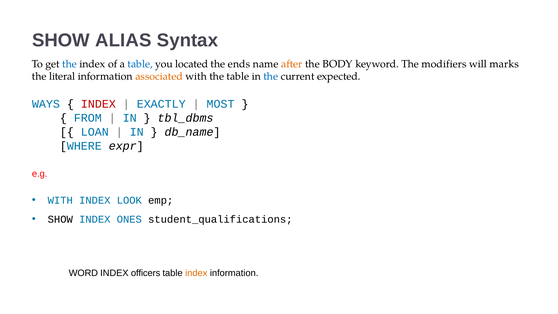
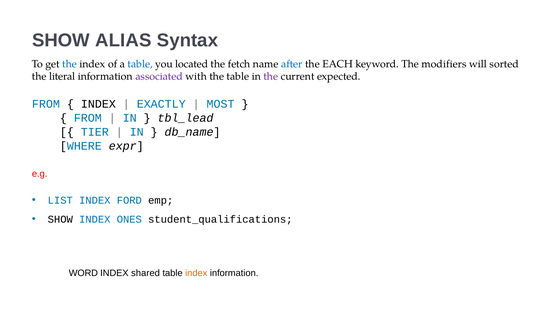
ends: ends -> fetch (239, 64)
after colour: orange -> blue (292, 64)
BODY: BODY -> EACH (338, 64)
marks: marks -> sorted (504, 64)
associated colour: orange -> purple (159, 76)
the colour: blue -> purple (271, 76)
WAYS: WAYS -> FROM (46, 104)
INDEX colour: red -> black (98, 104)
tbl_dbms: tbl_dbms -> tbl_lead (186, 118)
LOAN: LOAN -> TIER (95, 132)
WITH: WITH -> LIST (60, 200)
LOOK: LOOK -> FORD (129, 200)
officers: officers -> shared (146, 273)
